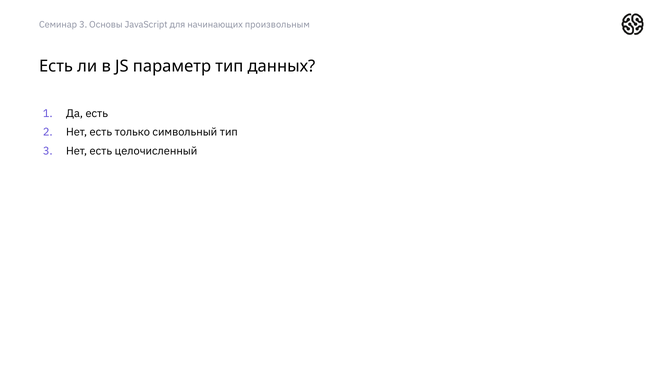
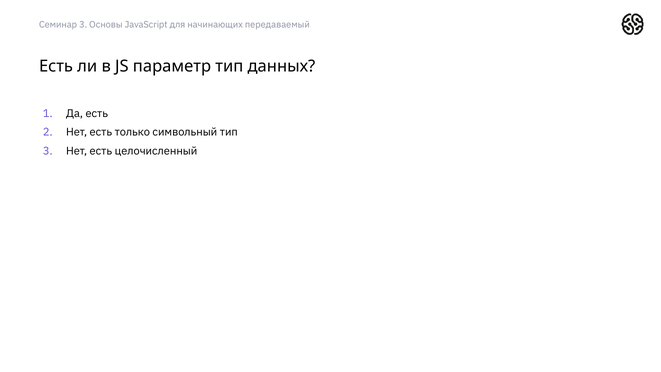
произвольным: произвольным -> передаваемый (277, 25)
